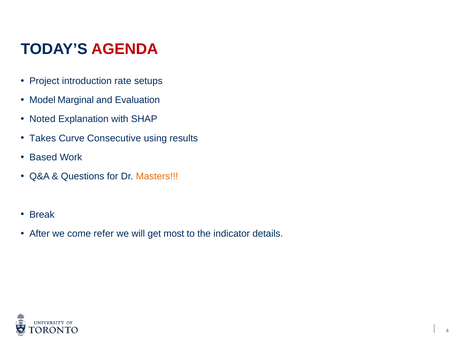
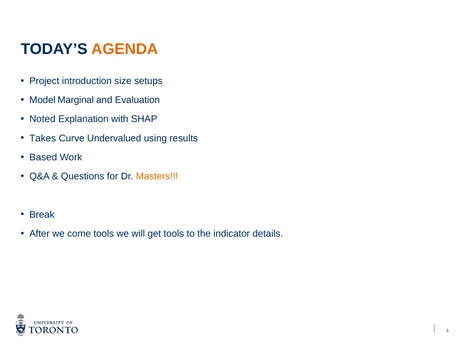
AGENDA colour: red -> orange (125, 49)
rate: rate -> size (123, 81)
Consecutive: Consecutive -> Undervalued (114, 138)
come refer: refer -> tools (104, 234)
get most: most -> tools (174, 234)
